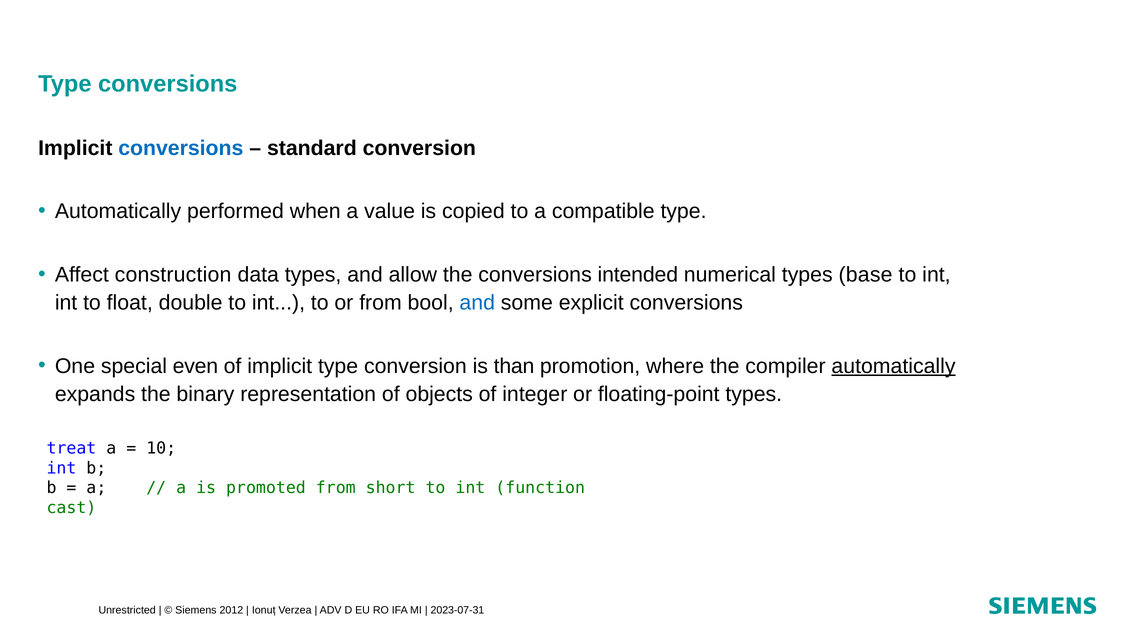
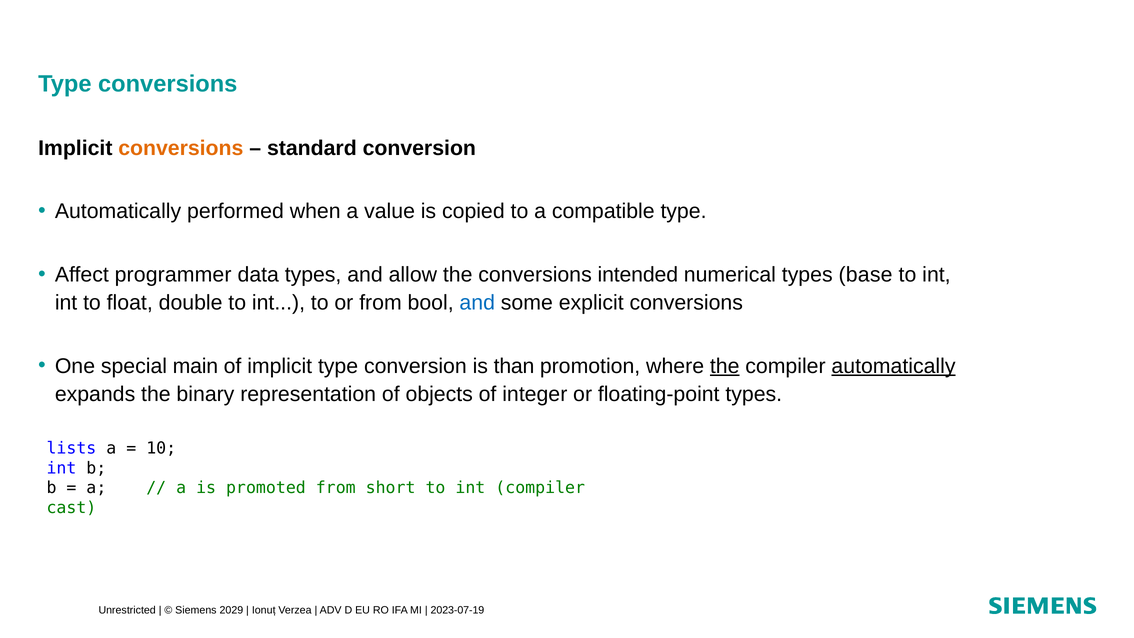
conversions colour: blue -> orange (181, 148)
construction: construction -> programmer (173, 275)
even: even -> main (195, 366)
the underline: none -> present (725, 366)
treat: treat -> lists (71, 448)
int function: function -> compiler (540, 488)
2012: 2012 -> 2029 (231, 610)
2023-07-31: 2023-07-31 -> 2023-07-19 (457, 610)
